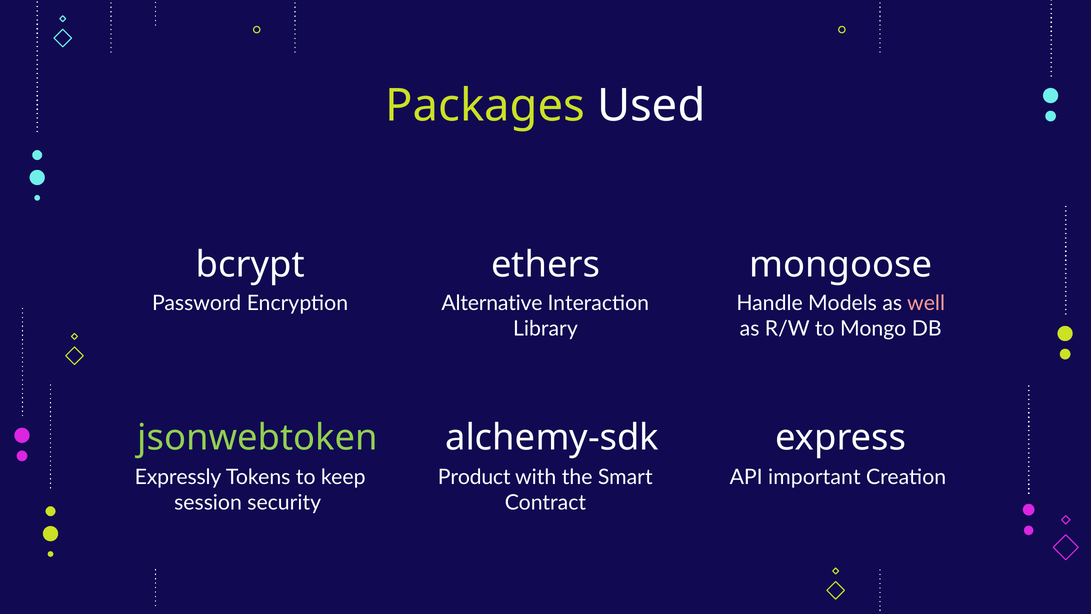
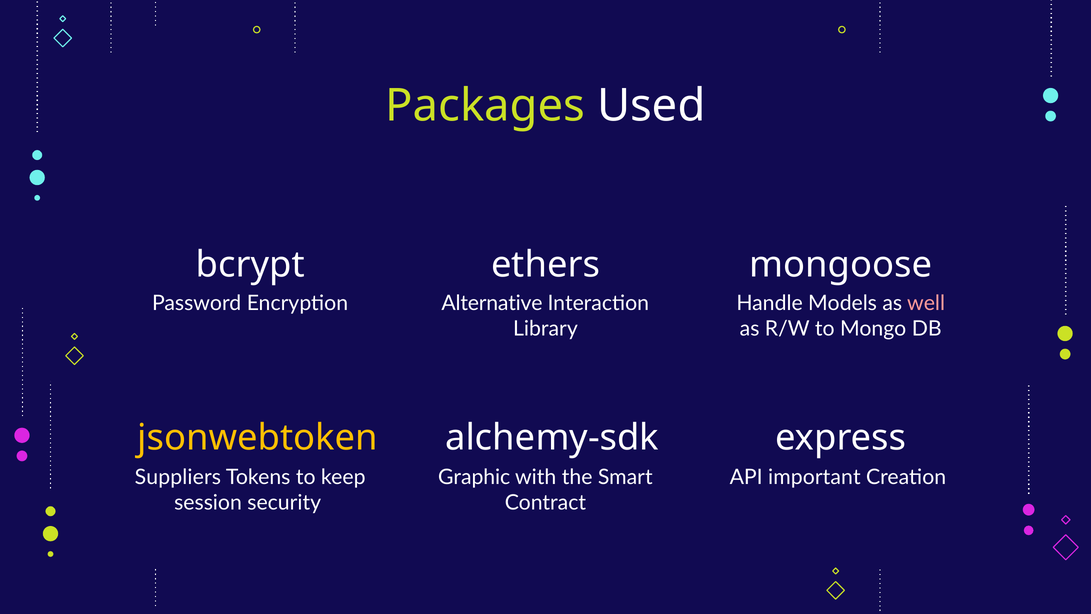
jsonwebtoken colour: light green -> yellow (257, 438)
Expressly: Expressly -> Suppliers (178, 477)
Product: Product -> Graphic (474, 477)
